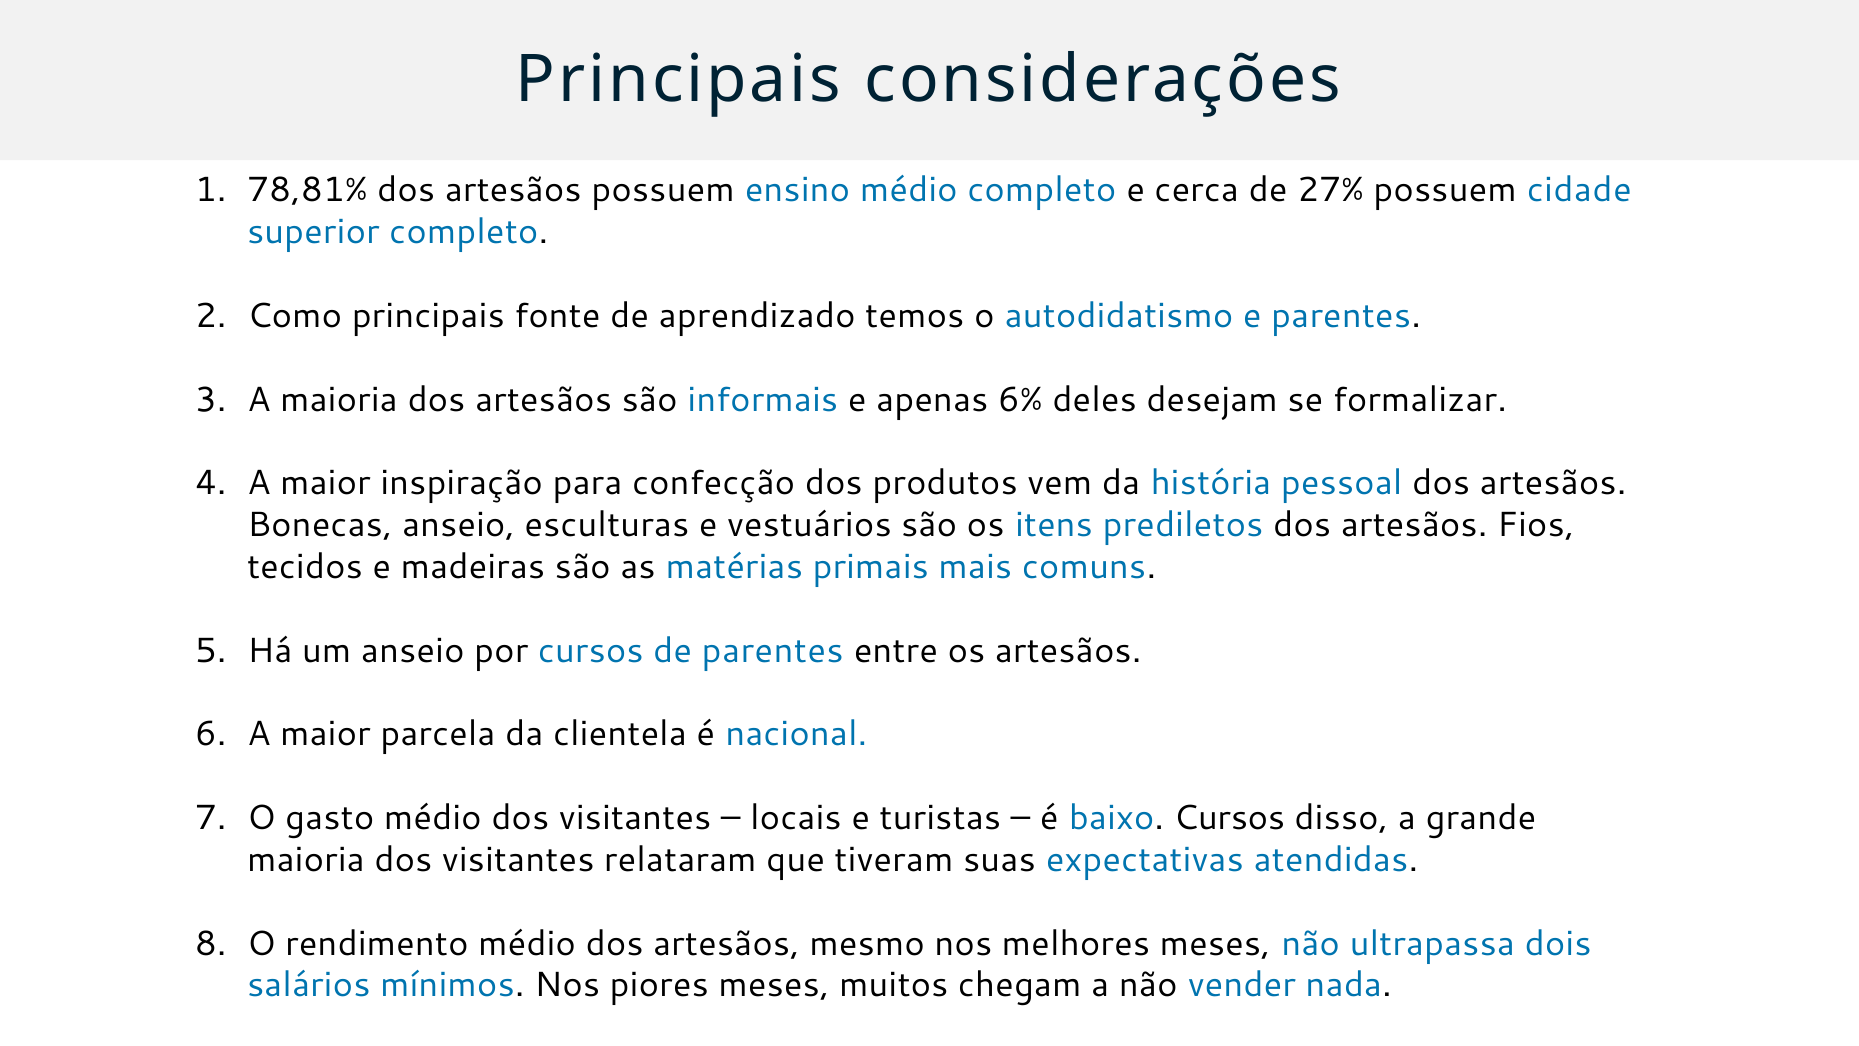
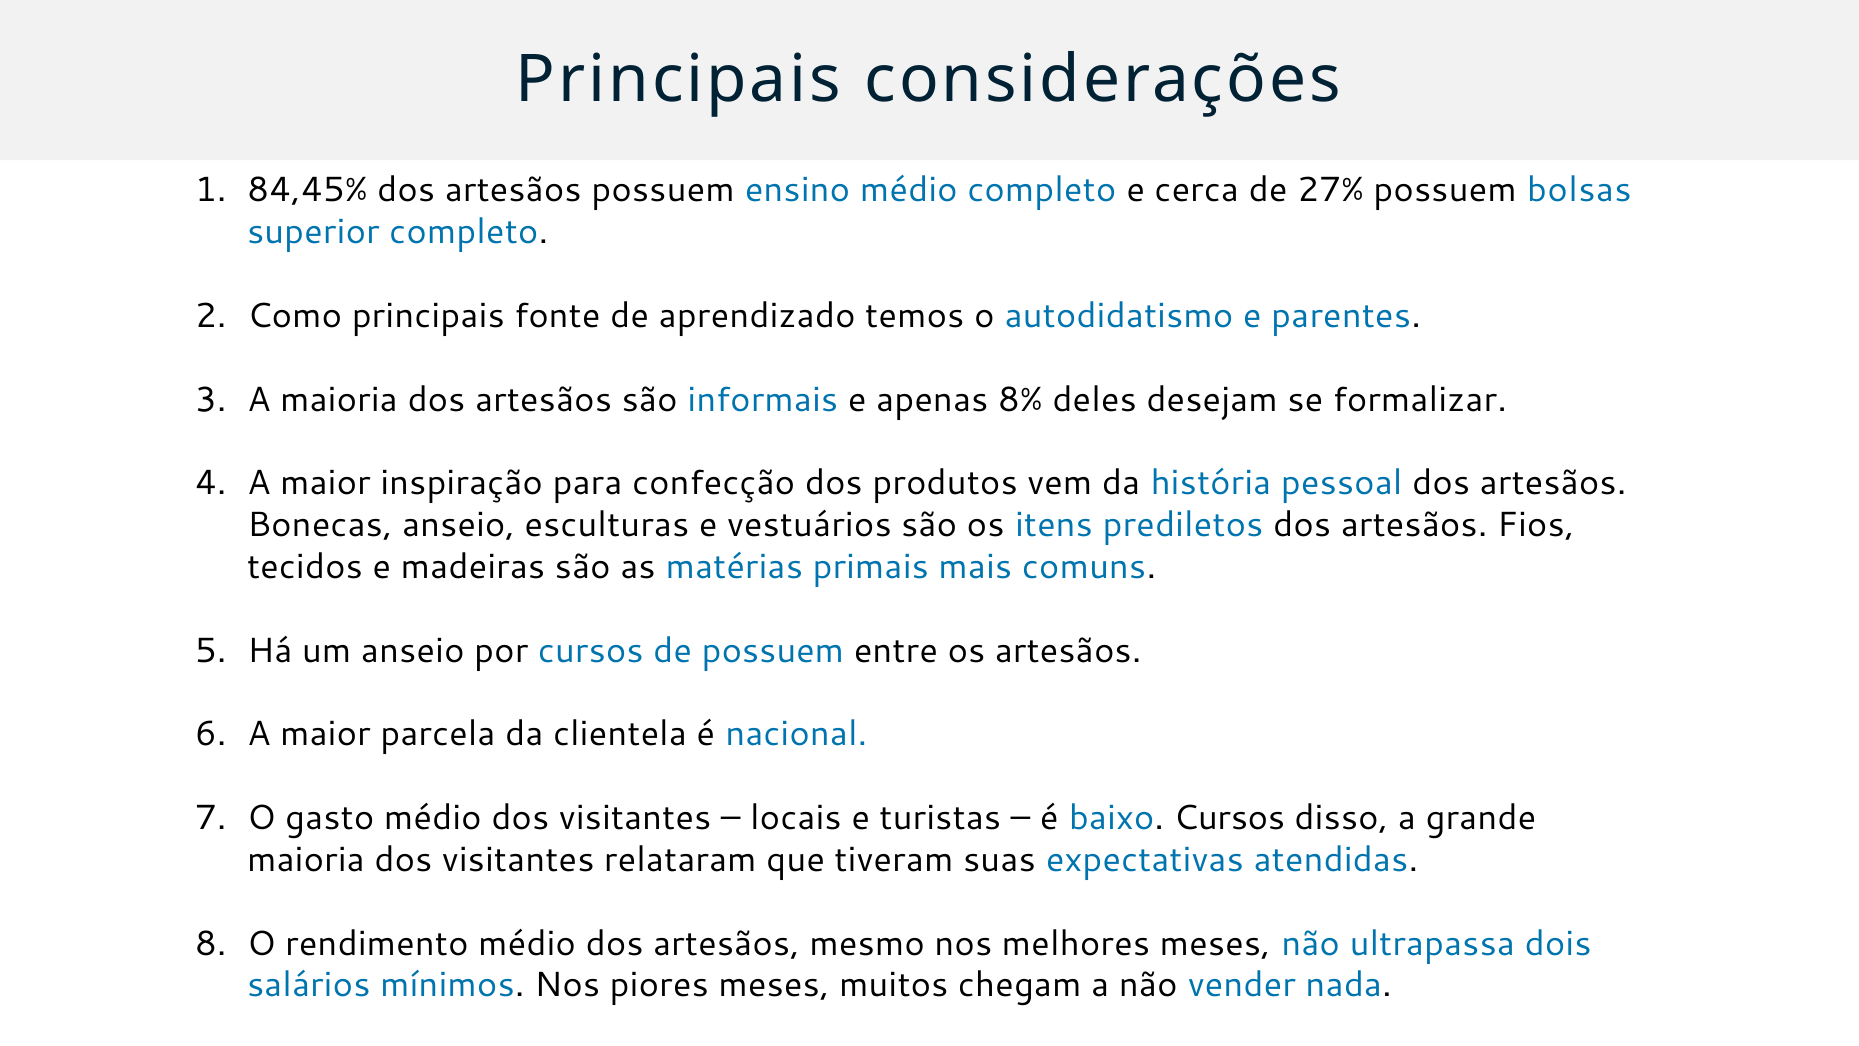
78,81%: 78,81% -> 84,45% (307, 190)
cidade: cidade -> bolsas (1579, 190)
6%: 6% -> 8% (1020, 400)
de parentes: parentes -> possuem (773, 650)
